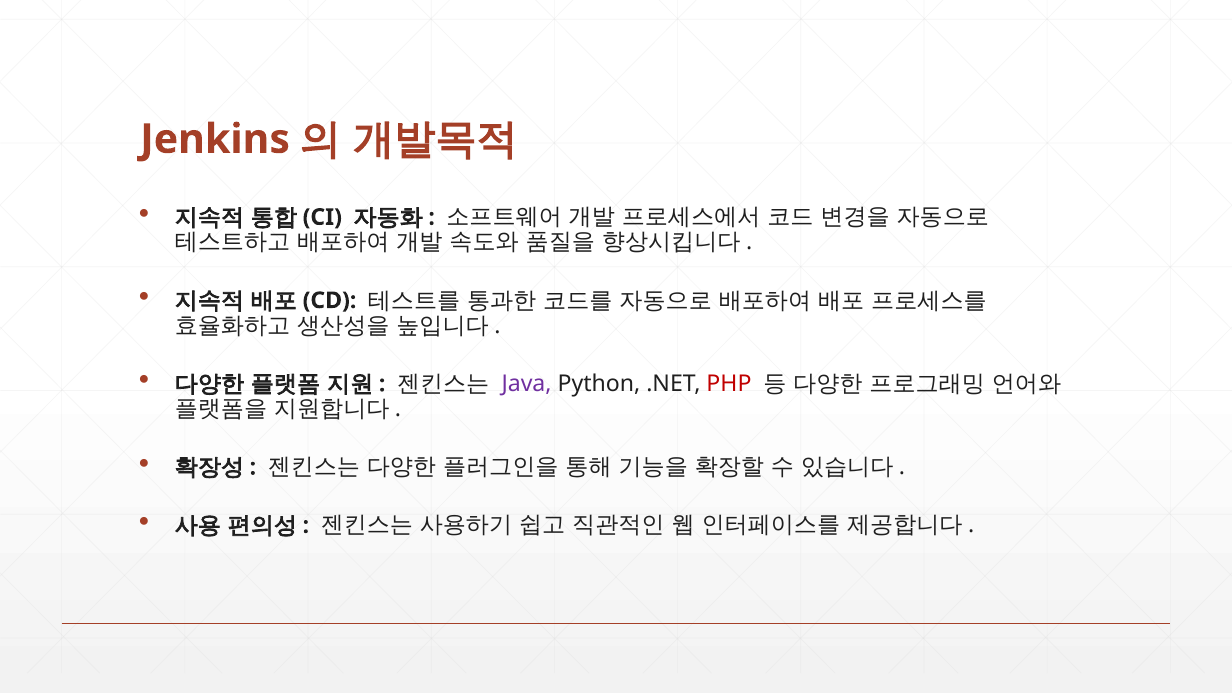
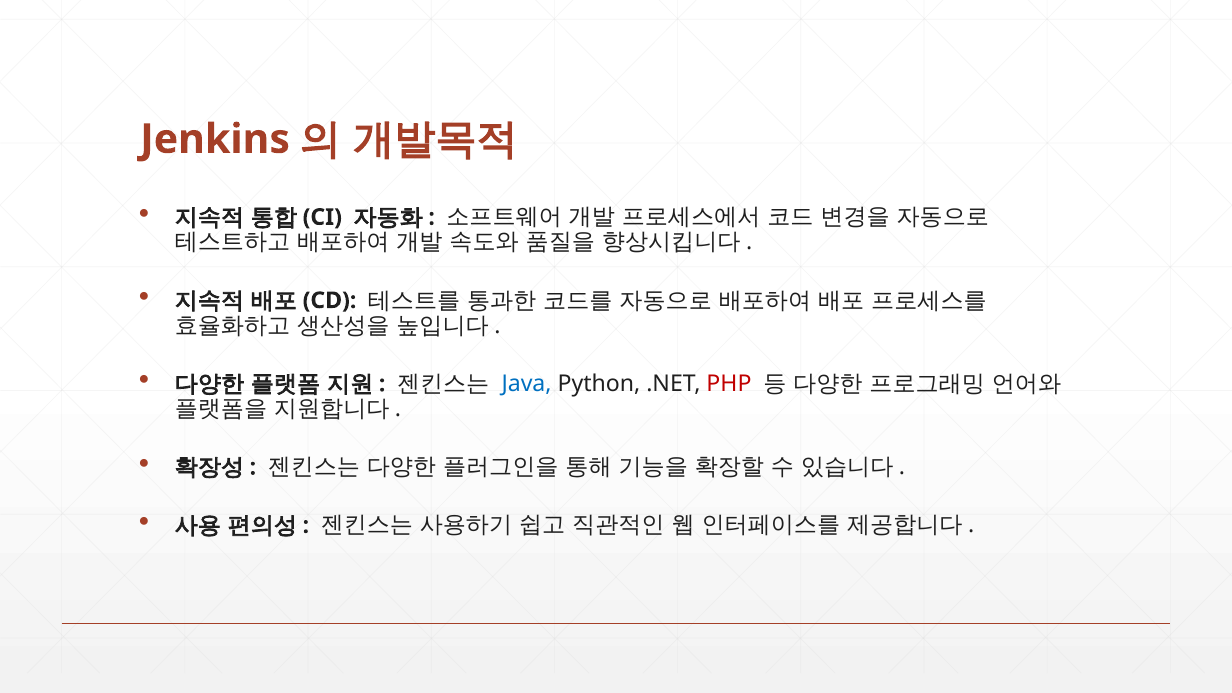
Java colour: purple -> blue (527, 384)
